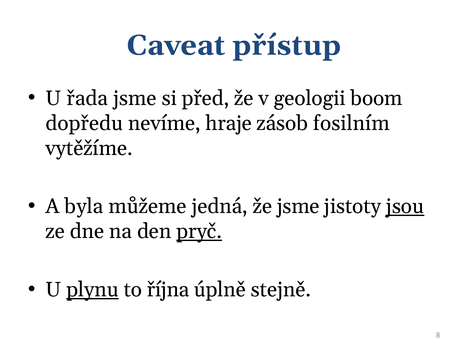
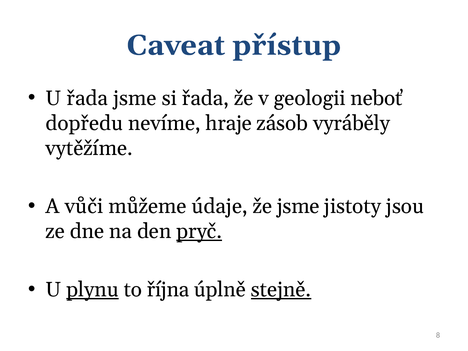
si před: před -> řada (205, 98)
boom: boom -> neboť (377, 98)
fosilním: fosilním -> vyráběly (352, 123)
byla: byla -> vůči (84, 206)
jedná: jedná -> údaje (220, 206)
jsou underline: present -> none (405, 206)
stejně underline: none -> present (281, 290)
